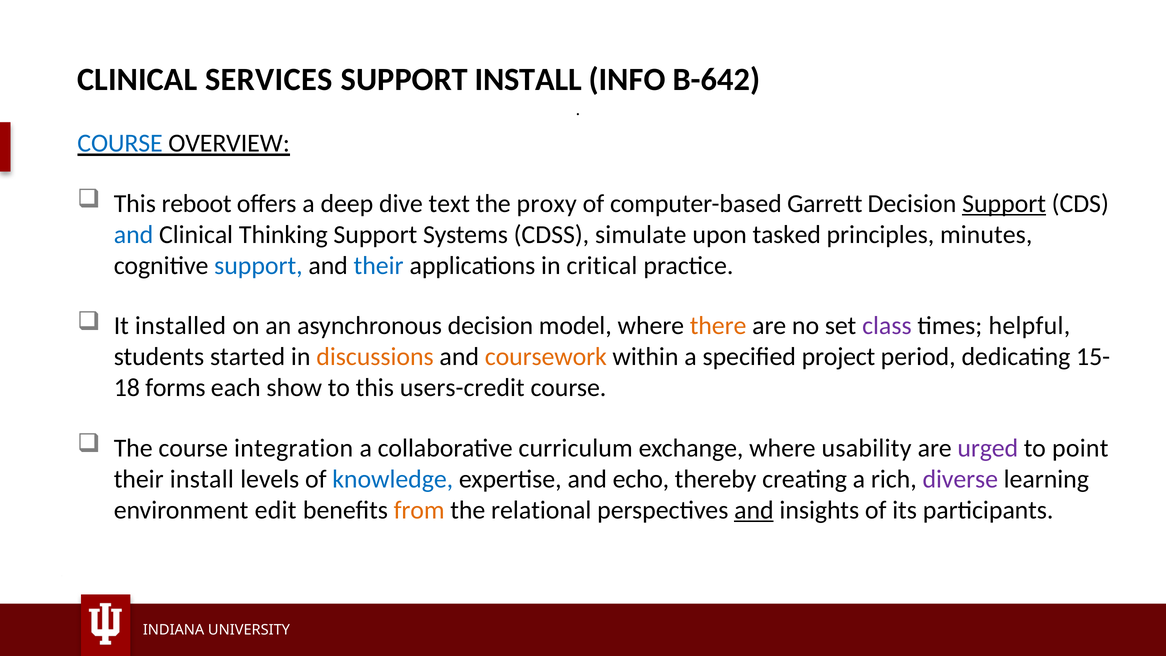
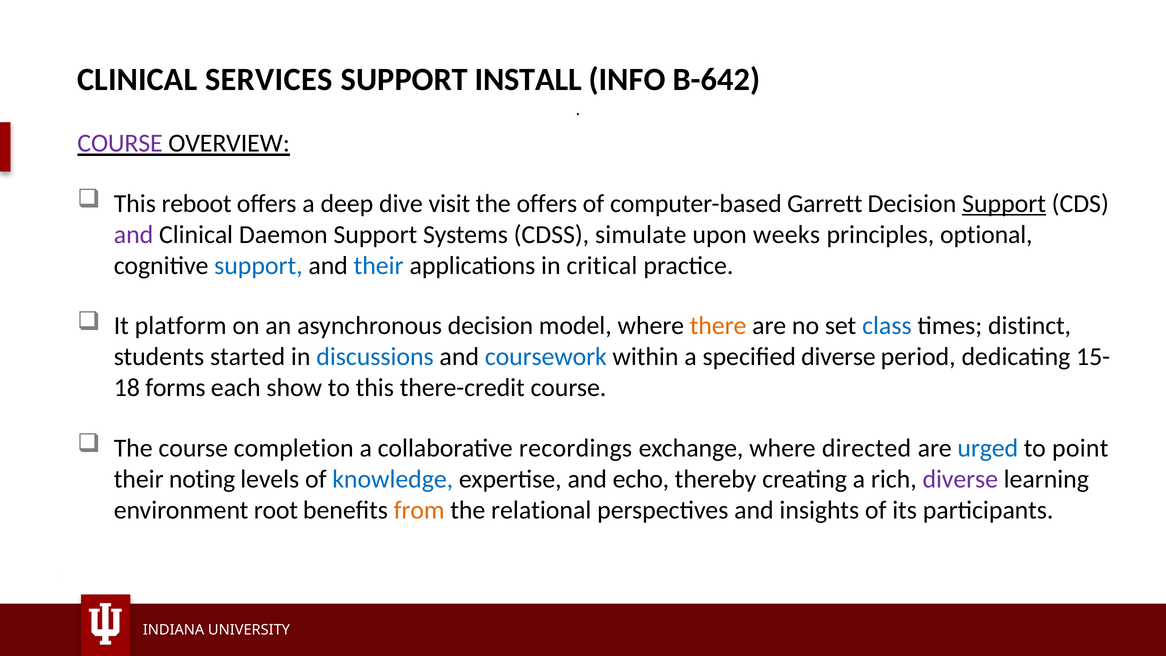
COURSE colour: blue -> purple (120, 143)
text: text -> visit (449, 203)
the proxy: proxy -> offers (547, 203)
and colour: blue -> purple (134, 234)
Thinking: Thinking -> Daemon (283, 234)
tasked: tasked -> weeks (787, 234)
minutes: minutes -> optional (986, 234)
installed: installed -> platform (181, 326)
class colour: purple -> blue (887, 326)
helpful: helpful -> distinct (1030, 326)
discussions colour: orange -> blue (375, 357)
coursework colour: orange -> blue (546, 357)
specified project: project -> diverse (838, 357)
users-credit: users-credit -> there-credit (462, 388)
integration: integration -> completion (294, 448)
curriculum: curriculum -> recordings (576, 448)
usability: usability -> directed (867, 448)
urged colour: purple -> blue (988, 448)
their install: install -> noting (202, 479)
edit: edit -> root (276, 510)
and underline: present -> none (754, 510)
